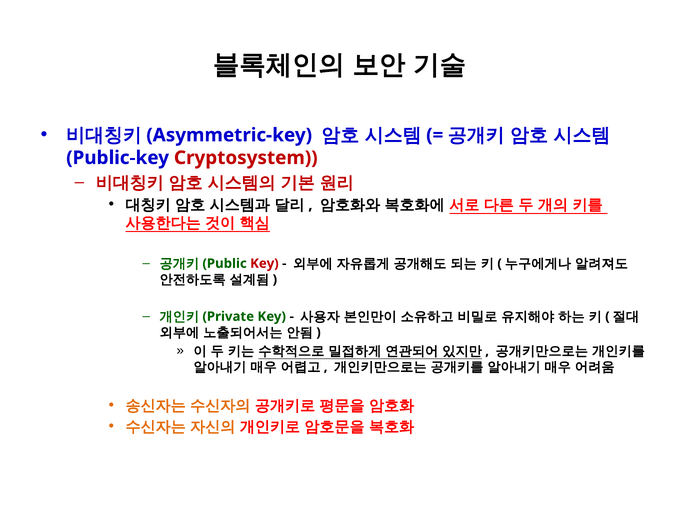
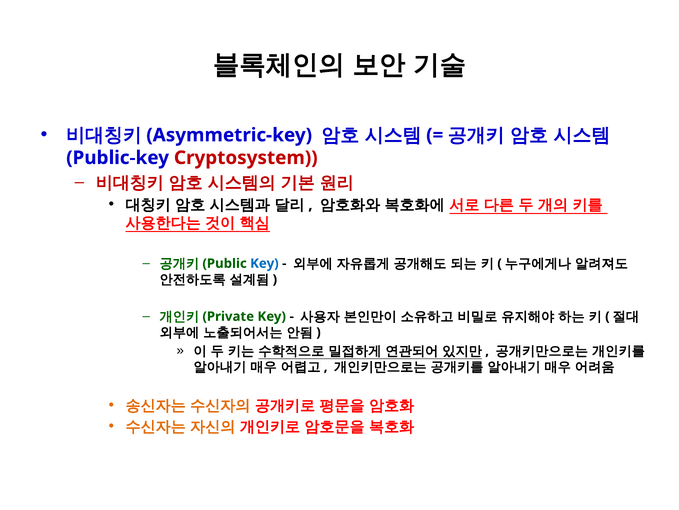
Key colour: red -> blue (264, 263)
